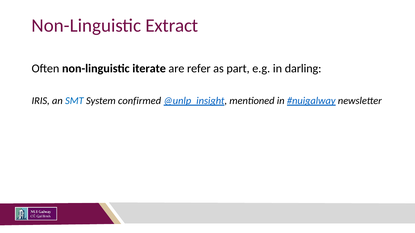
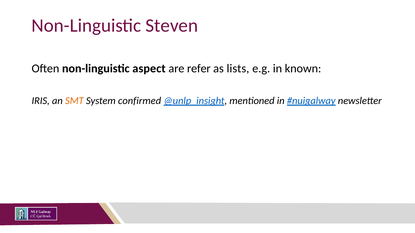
Extract: Extract -> Steven (172, 26)
iterate: iterate -> aspect (149, 68)
part: part -> lists (238, 68)
darling: darling -> known (303, 68)
SMT colour: blue -> orange (74, 101)
